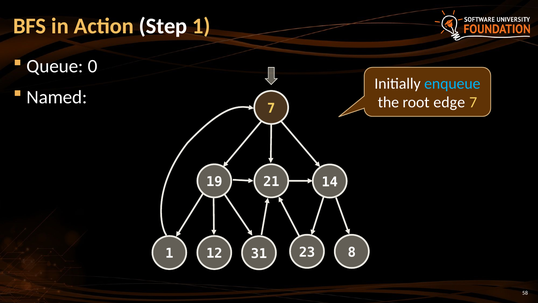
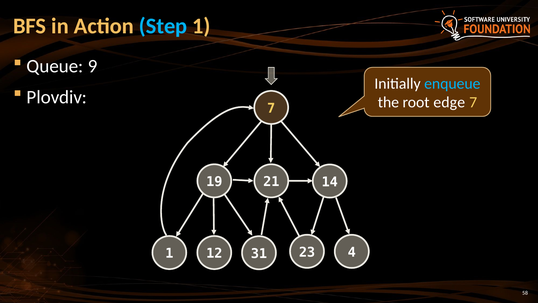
Step colour: white -> light blue (163, 26)
0: 0 -> 9 (92, 66)
Named: Named -> Plovdiv (57, 97)
8: 8 -> 4 (352, 252)
